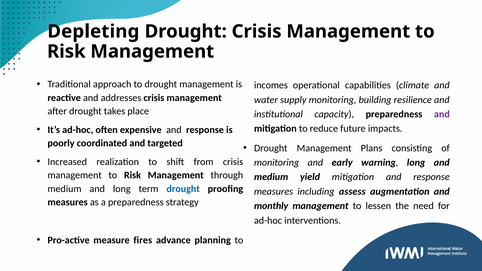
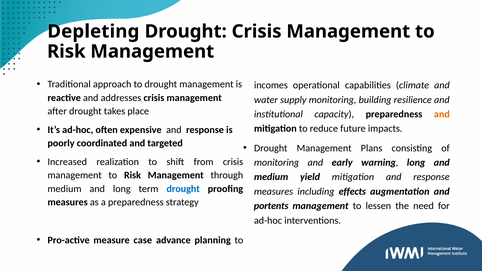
and colour: purple -> orange (442, 114)
assess: assess -> effects (352, 192)
monthly: monthly -> portents (271, 206)
fires: fires -> case (143, 240)
